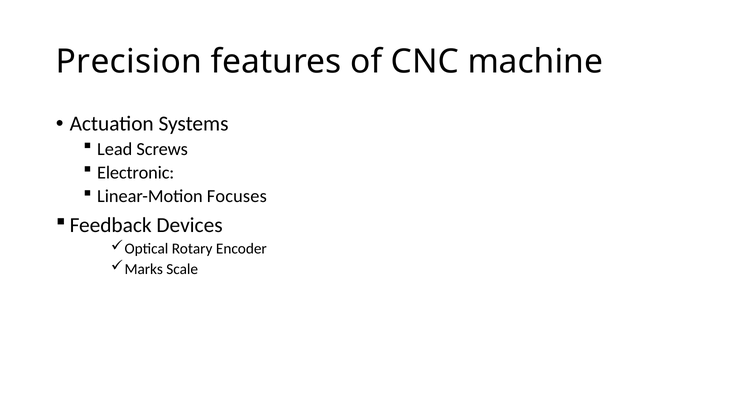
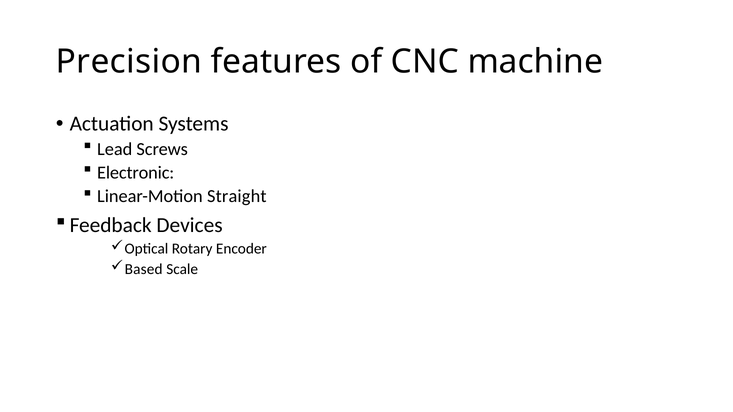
Focuses: Focuses -> Straight (237, 196)
Marks: Marks -> Based (144, 269)
